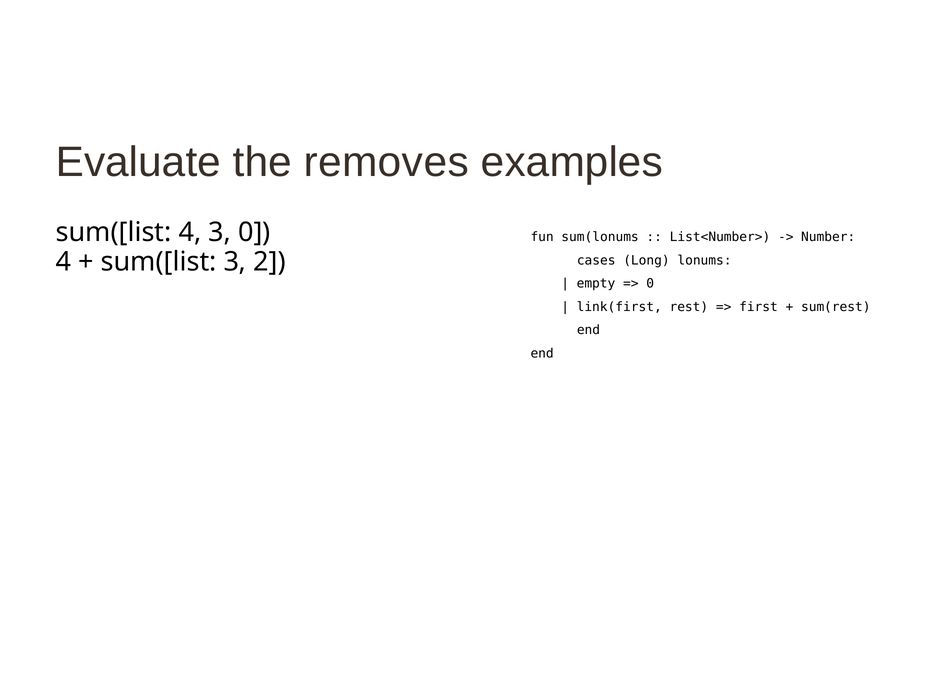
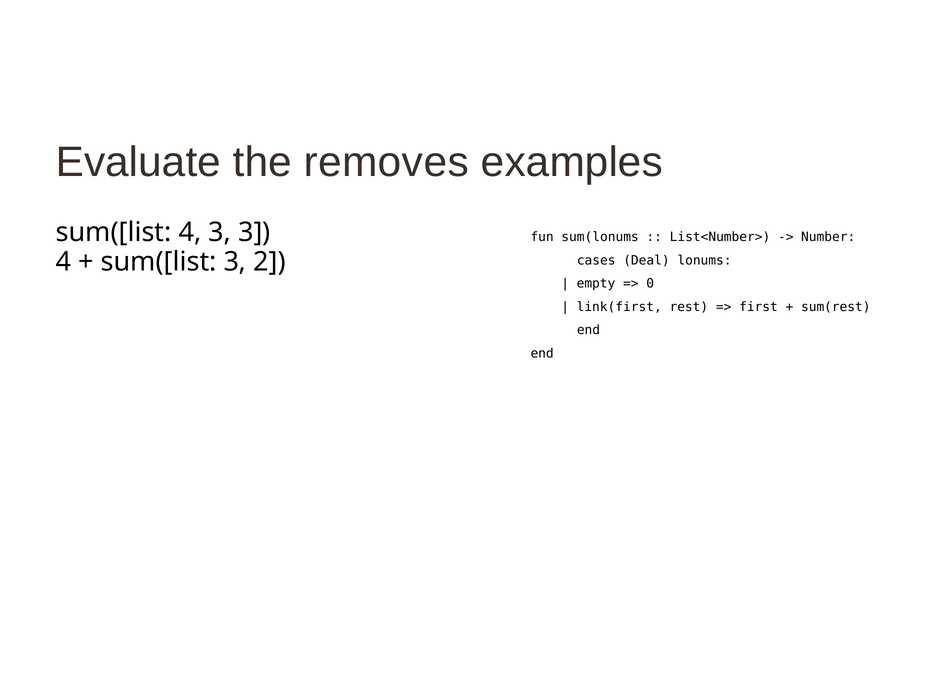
3 0: 0 -> 3 (254, 233)
Long: Long -> Deal (646, 260)
